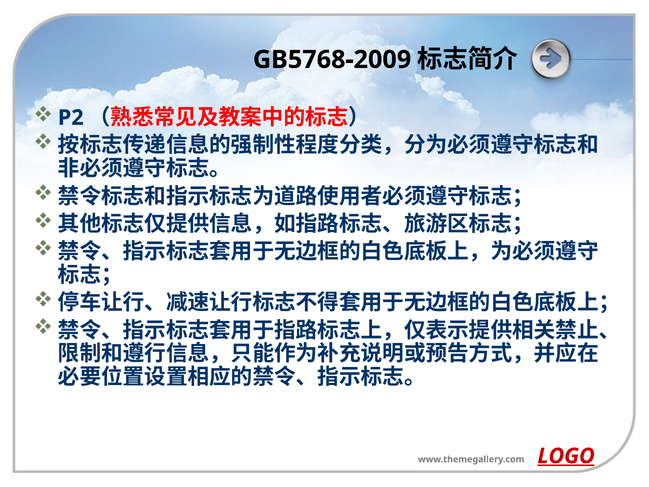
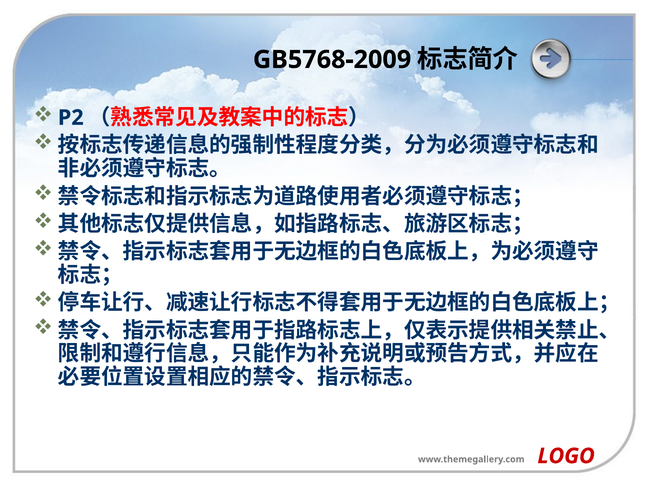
LOGO underline: present -> none (566, 456)
